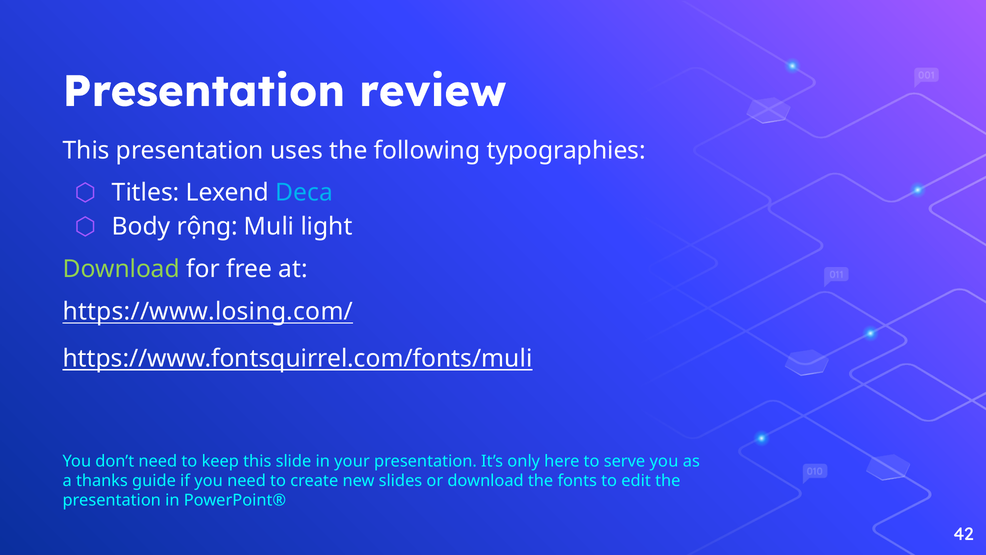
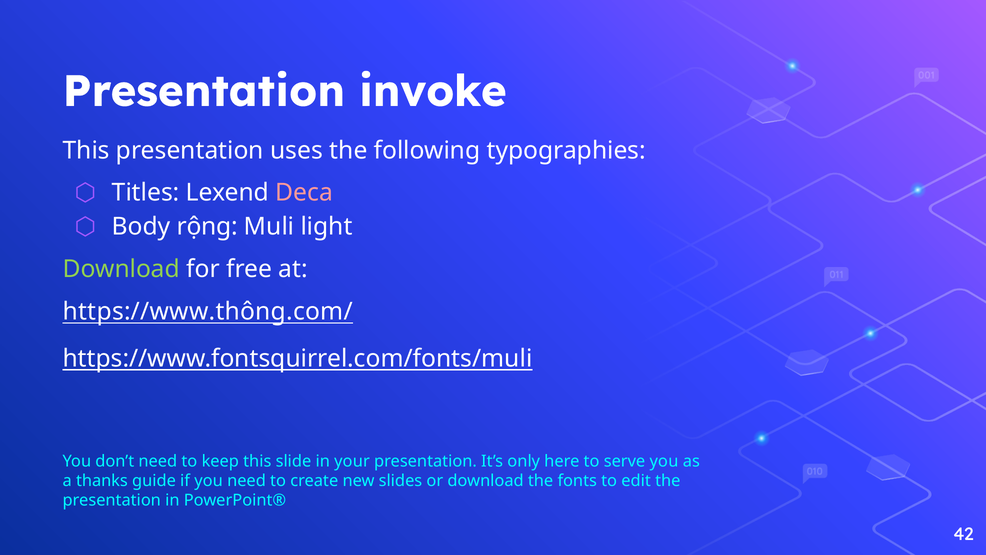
review: review -> invoke (433, 91)
Deca colour: light blue -> pink (304, 193)
https://www.losing.com/: https://www.losing.com/ -> https://www.thông.com/ (208, 312)
